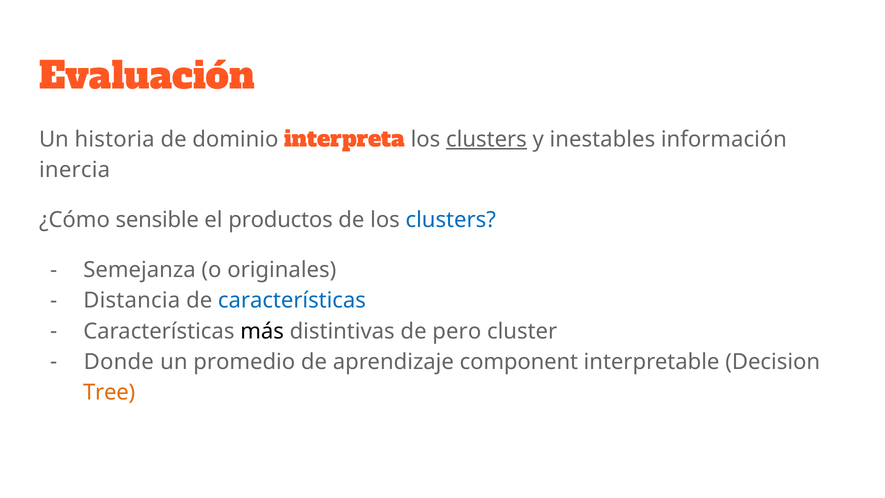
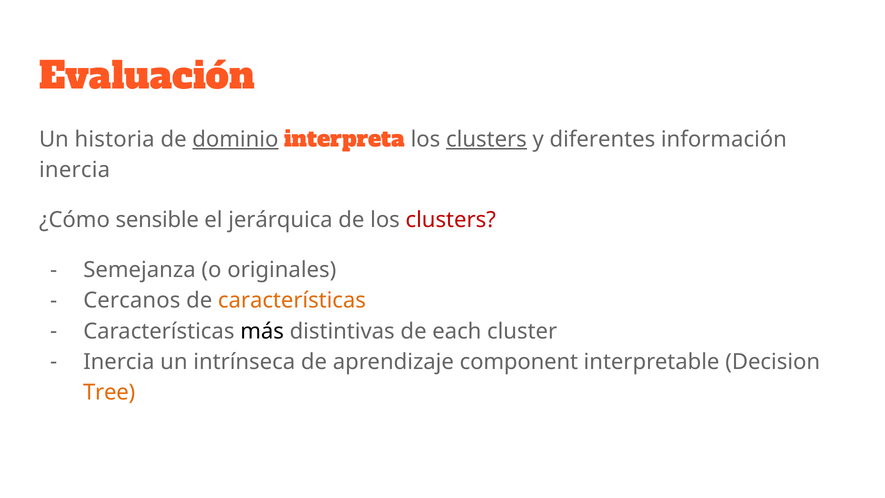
dominio underline: none -> present (235, 139)
inestables: inestables -> diferentes (602, 139)
productos: productos -> jerárquica (280, 220)
clusters colour: blue -> red (451, 220)
Distancia: Distancia -> Cercanos (132, 301)
características colour: blue -> orange (292, 301)
pero: pero -> each (457, 331)
Donde: Donde -> Inercia (119, 362)
promedio: promedio -> intrínseca (244, 362)
